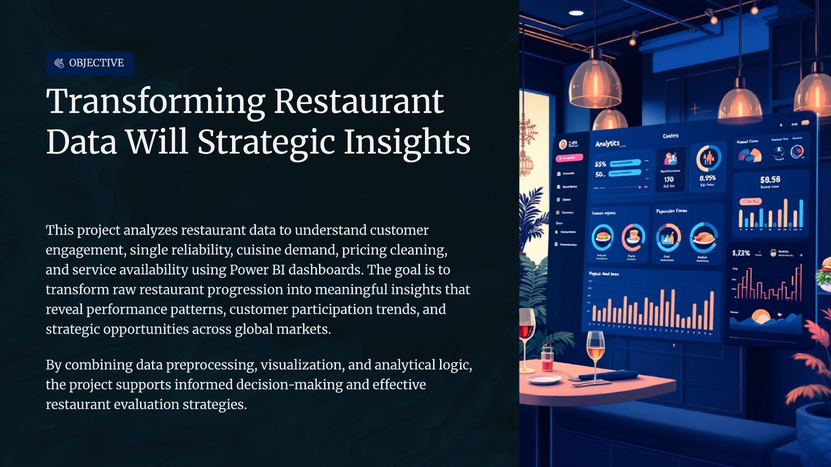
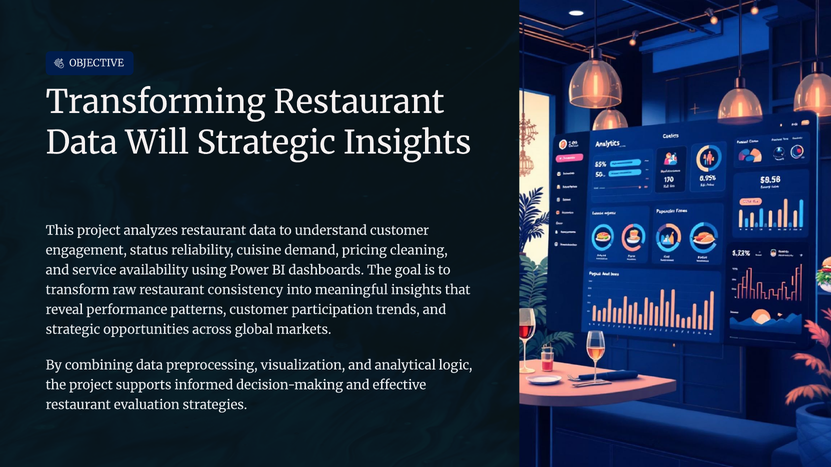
single: single -> status (149, 251)
progression: progression -> consistency (245, 290)
